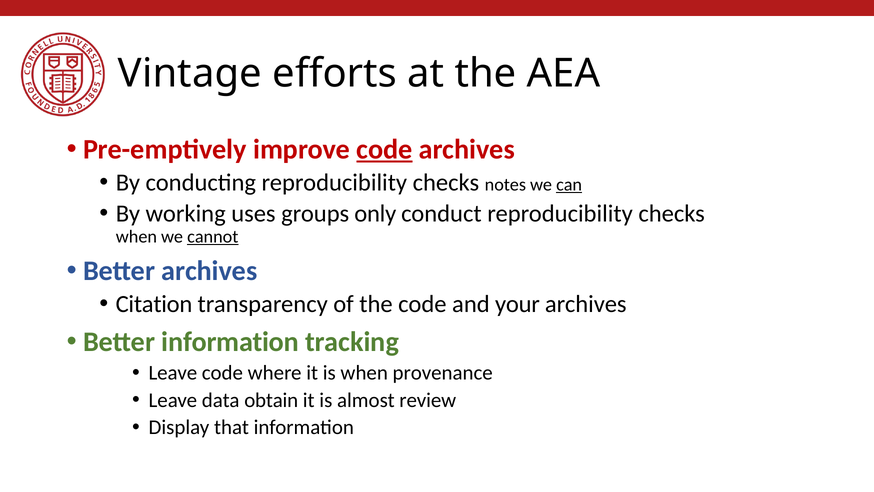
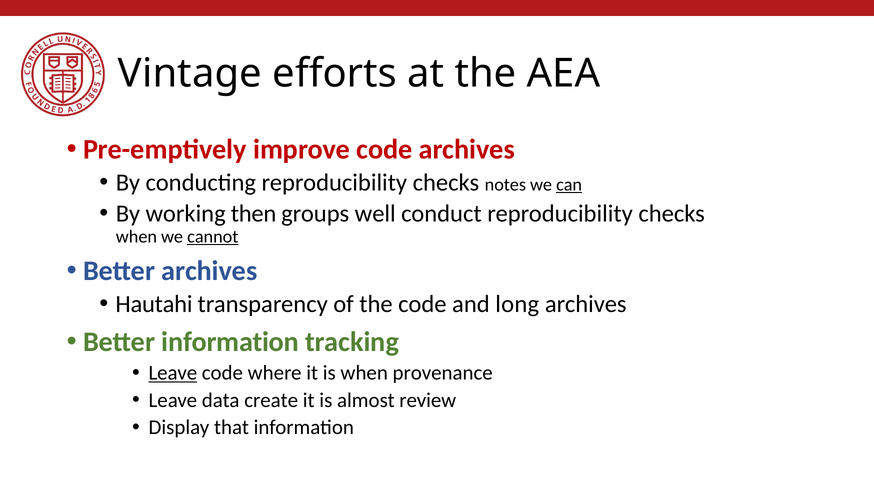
code underline: present -> none (384, 149)
uses: uses -> then (254, 213)
only: only -> well (375, 213)
Citation: Citation -> Hautahi (154, 304)
your: your -> long (517, 304)
Leave underline: none -> present (173, 373)
obtain: obtain -> create (271, 400)
